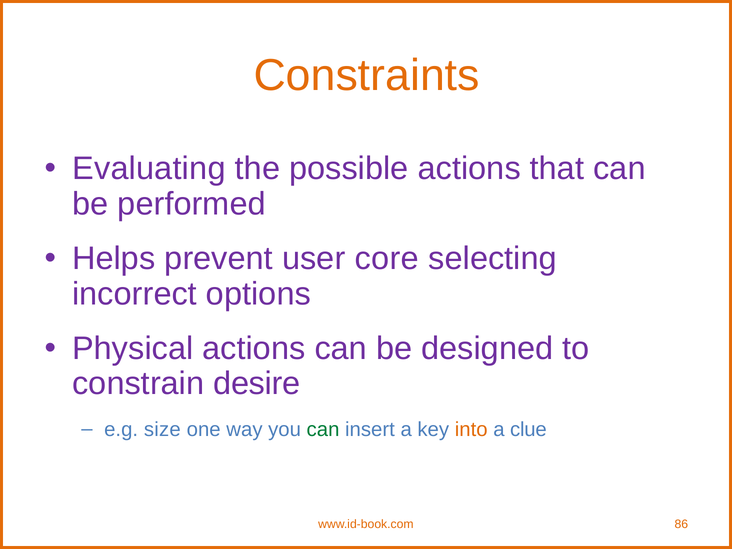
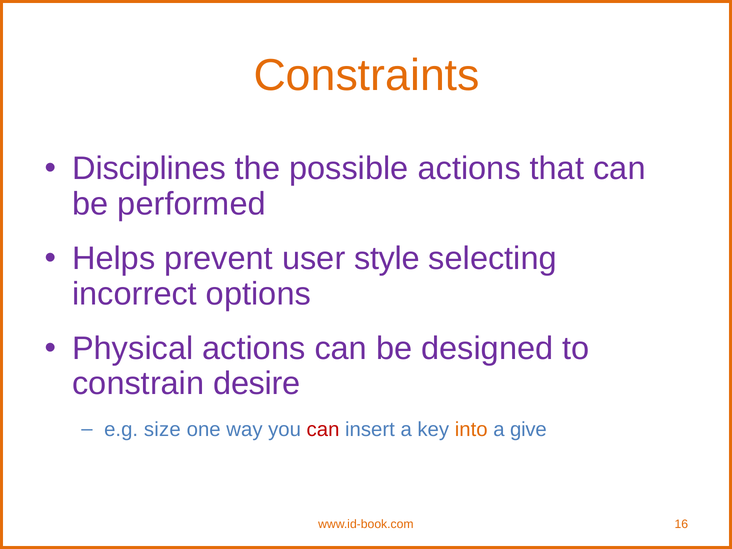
Evaluating: Evaluating -> Disciplines (149, 169)
core: core -> style (387, 259)
can colour: green -> red (323, 429)
clue: clue -> give (528, 429)
86: 86 -> 16 (681, 524)
